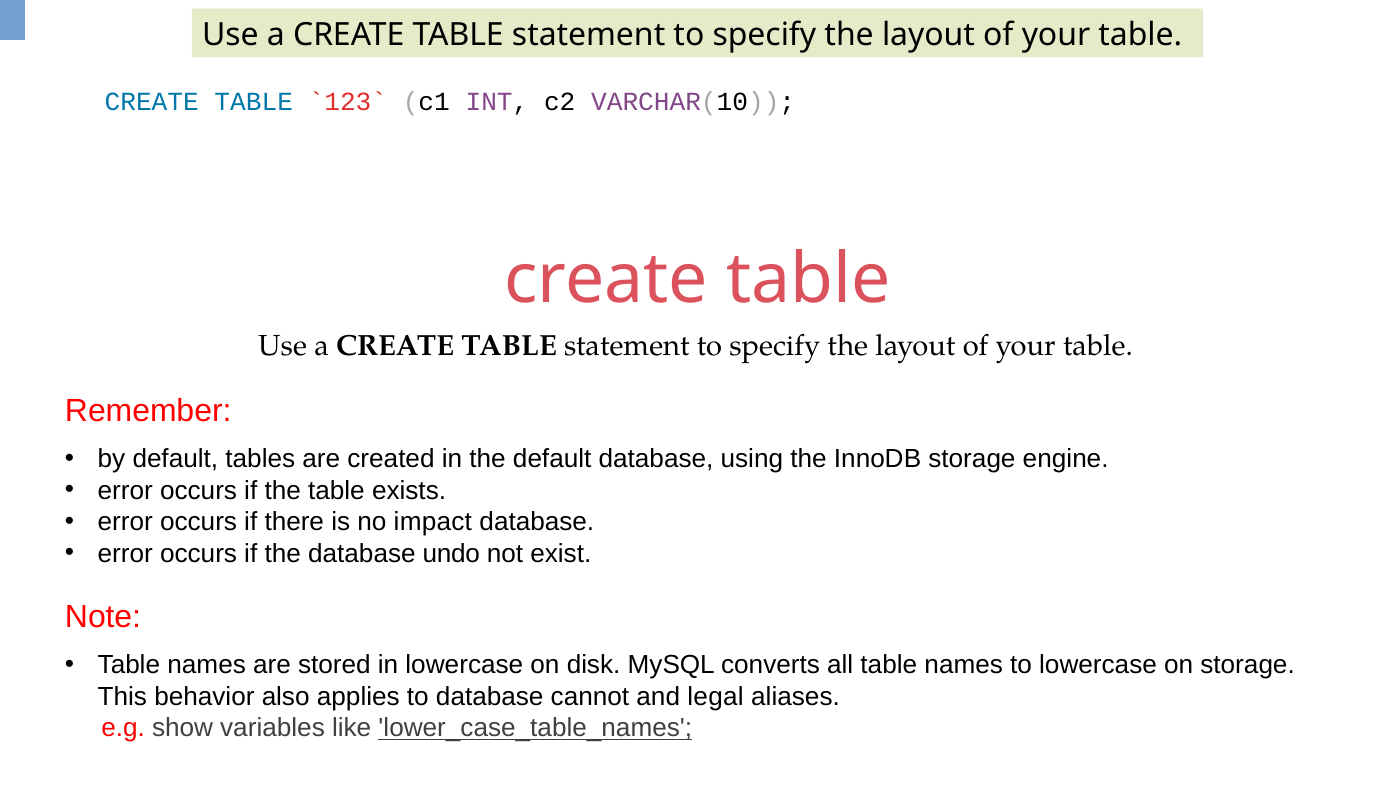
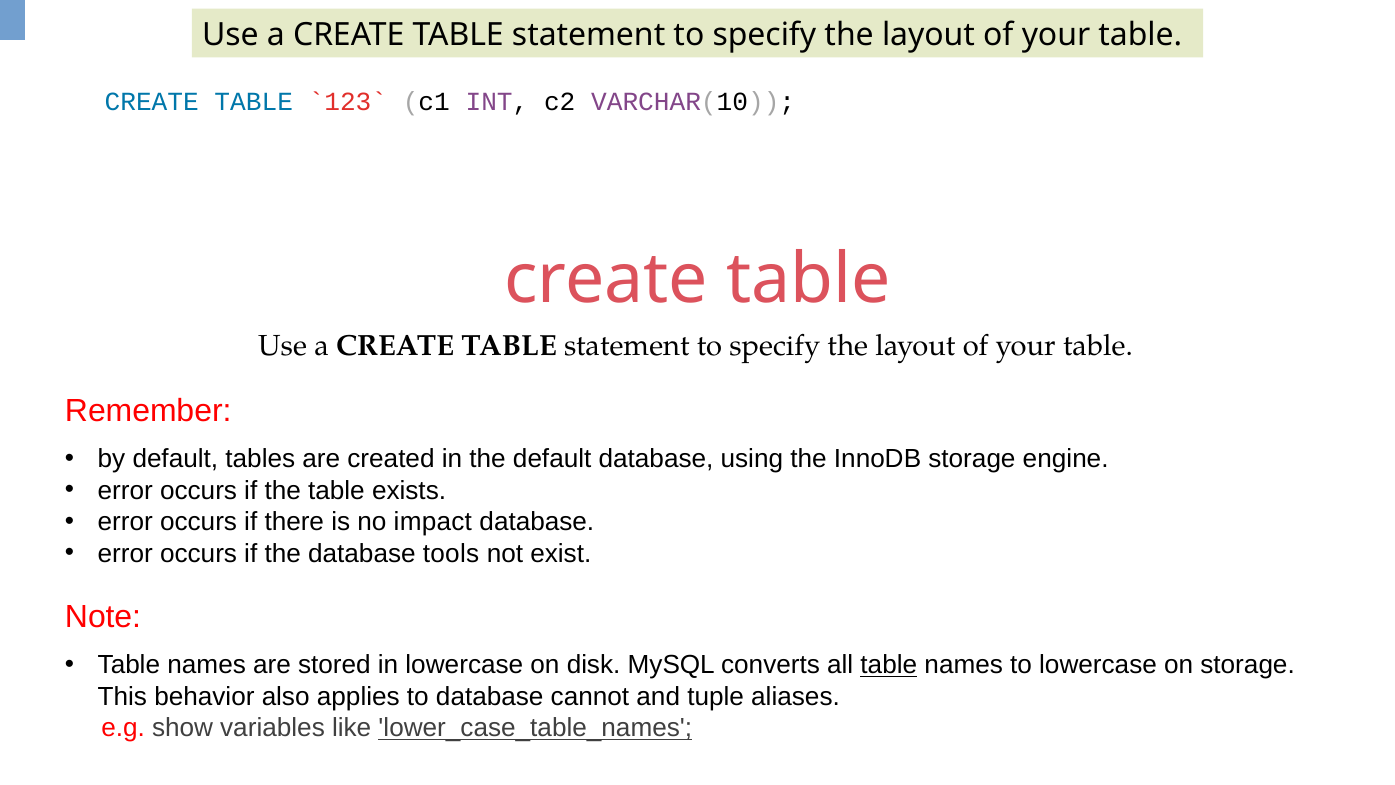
undo: undo -> tools (451, 553)
table underline: none -> present (889, 665)
legal: legal -> tuple (716, 696)
